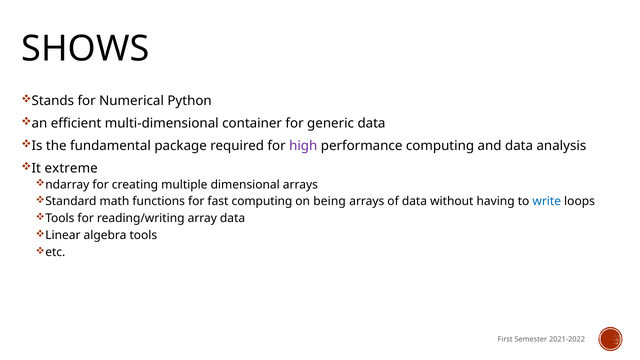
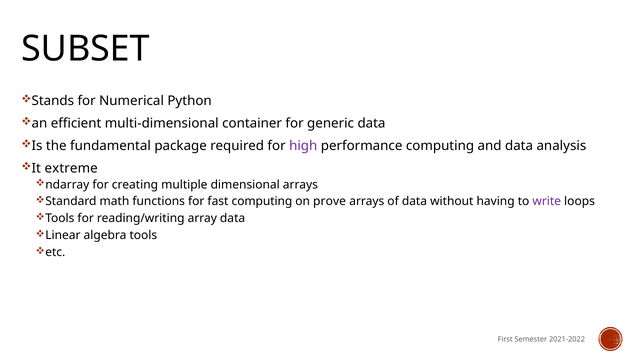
SHOWS: SHOWS -> SUBSET (86, 49)
being: being -> prove (330, 202)
write colour: blue -> purple (547, 202)
